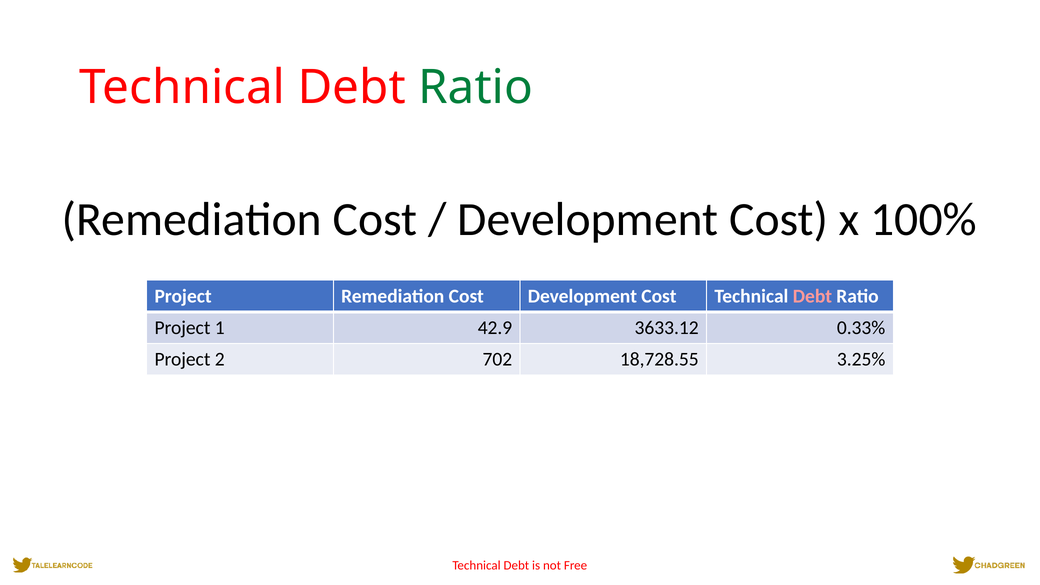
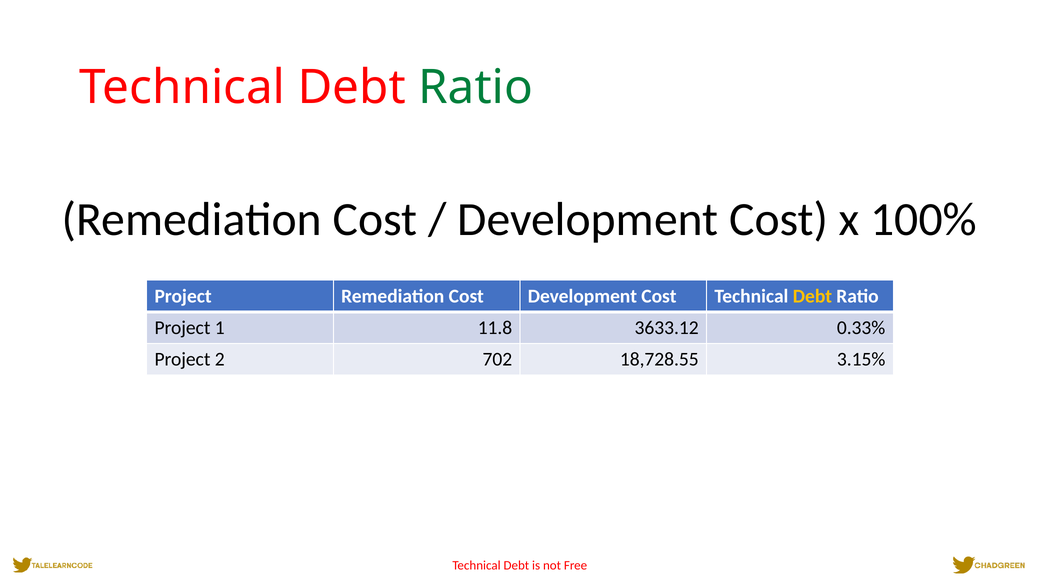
Debt colour: pink -> yellow (812, 296)
42.9: 42.9 -> 11.8 (495, 328)
3.25%: 3.25% -> 3.15% (861, 360)
